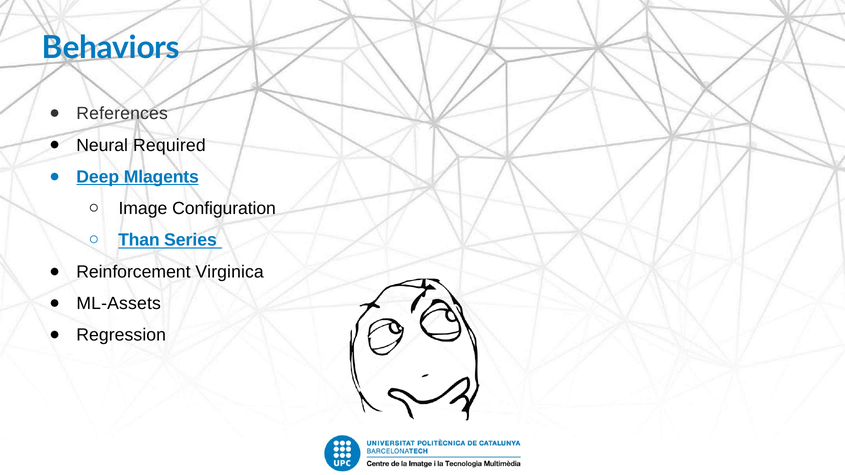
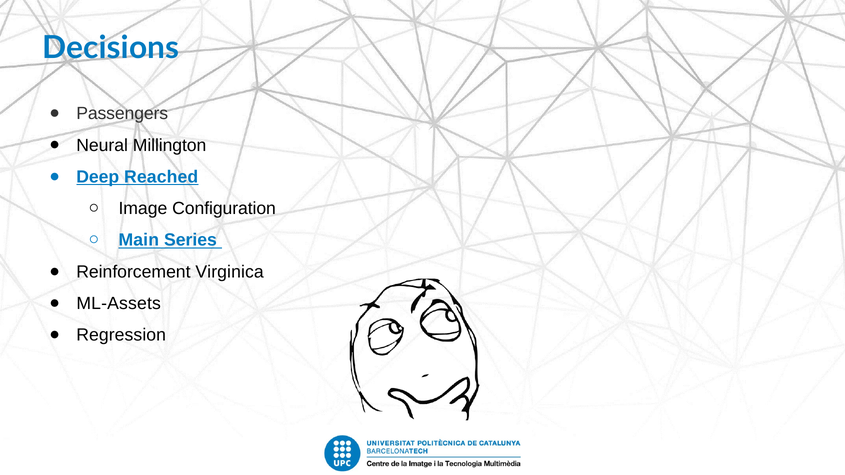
Behaviors: Behaviors -> Decisions (111, 48)
References: References -> Passengers (122, 114)
Required: Required -> Millington (170, 145)
Mlagents: Mlagents -> Reached (161, 177)
Than: Than -> Main (139, 240)
